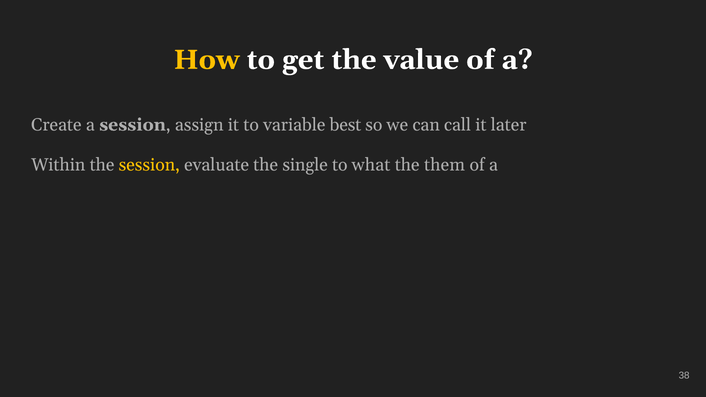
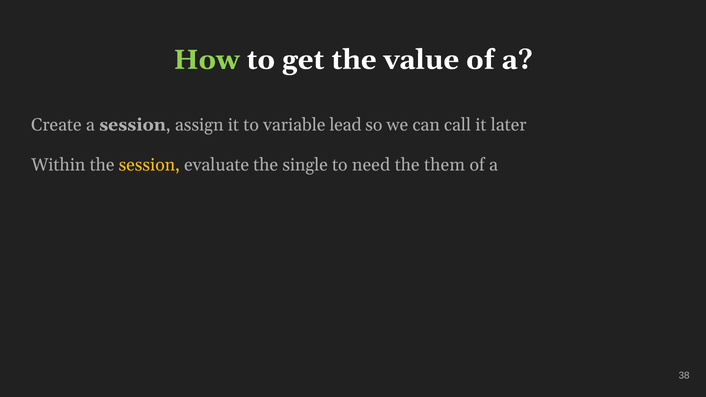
How colour: yellow -> light green (207, 60)
best: best -> lead (346, 125)
what: what -> need (371, 165)
